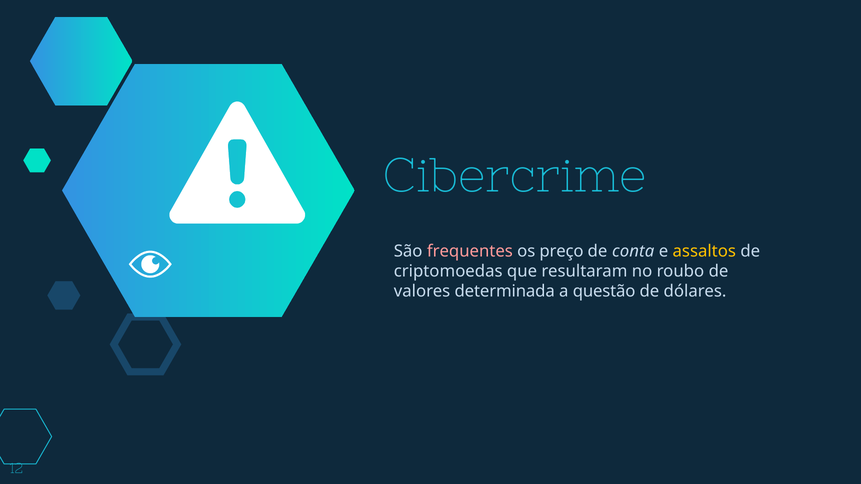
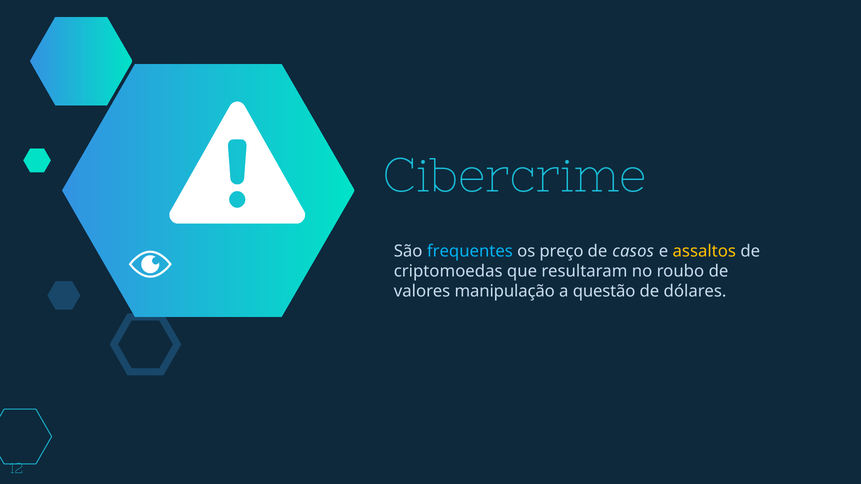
frequentes colour: pink -> light blue (470, 251)
conta: conta -> casos (633, 251)
determinada: determinada -> manipulação (505, 291)
